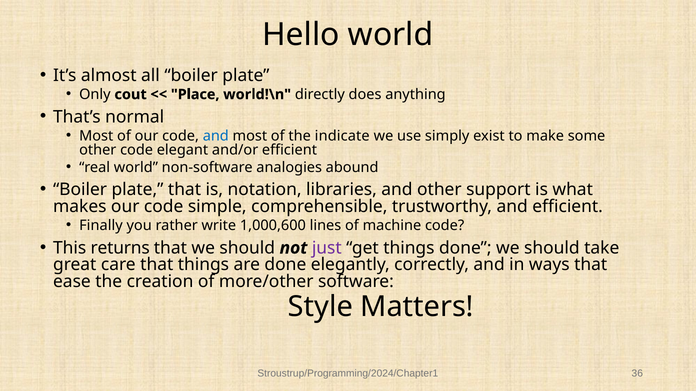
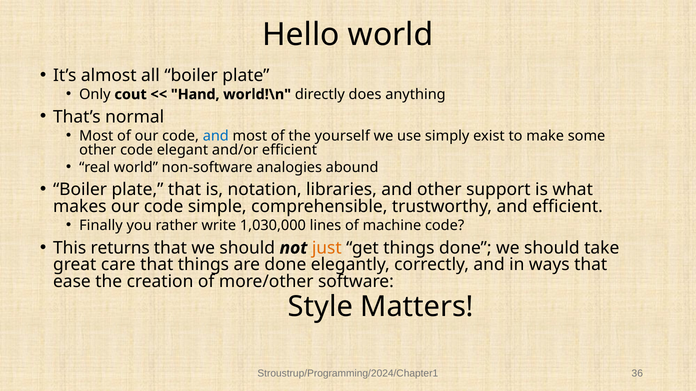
Place: Place -> Hand (195, 95)
indicate: indicate -> yourself (342, 136)
1,000,600: 1,000,600 -> 1,030,000 (273, 226)
just colour: purple -> orange (327, 248)
